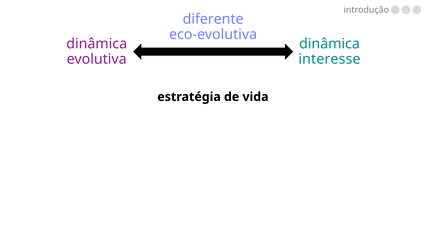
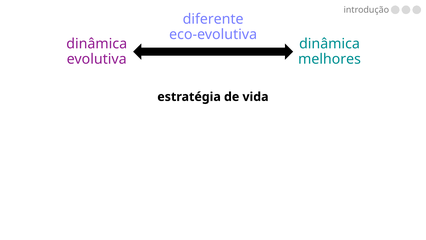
interesse: interesse -> melhores (330, 59)
